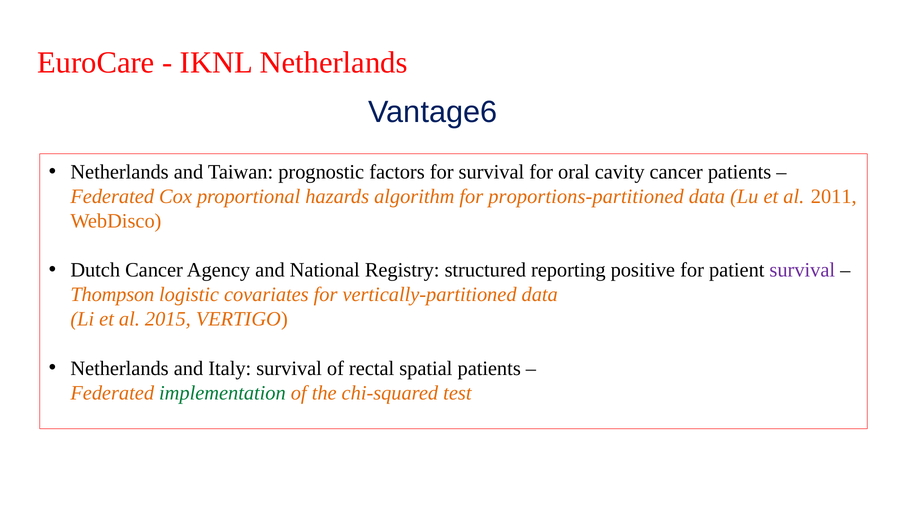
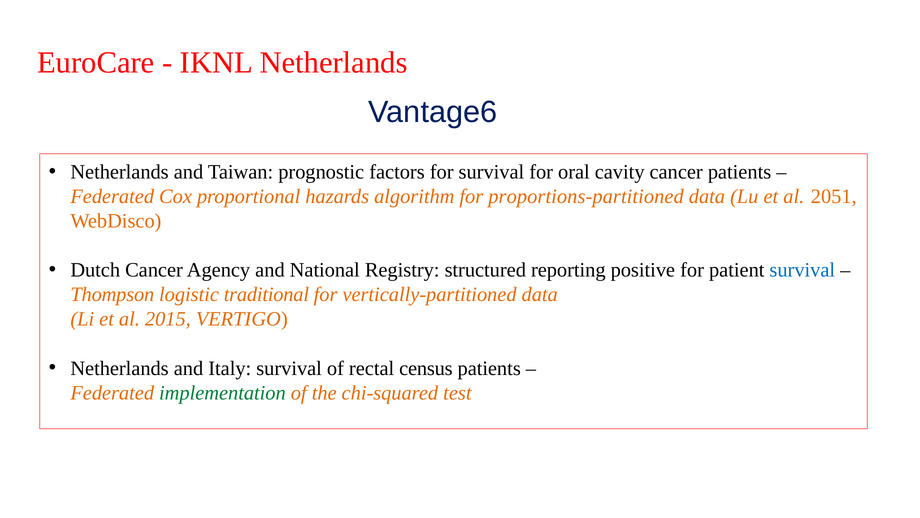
2011: 2011 -> 2051 (834, 196)
survival colour: purple -> blue (802, 270)
covariates: covariates -> traditional (266, 294)
spatial: spatial -> census (426, 368)
